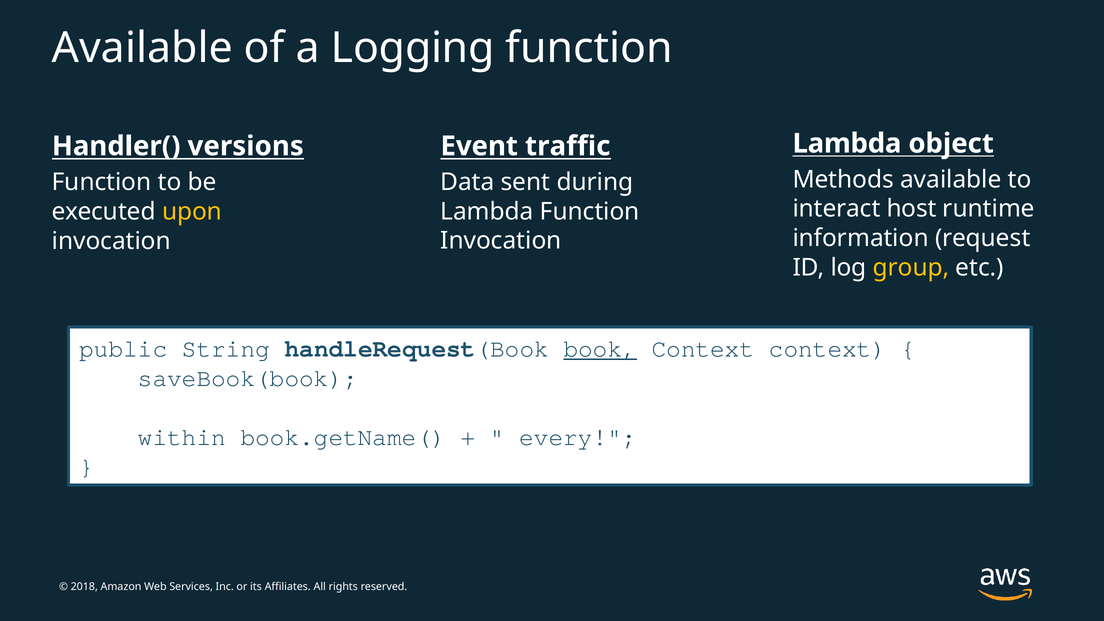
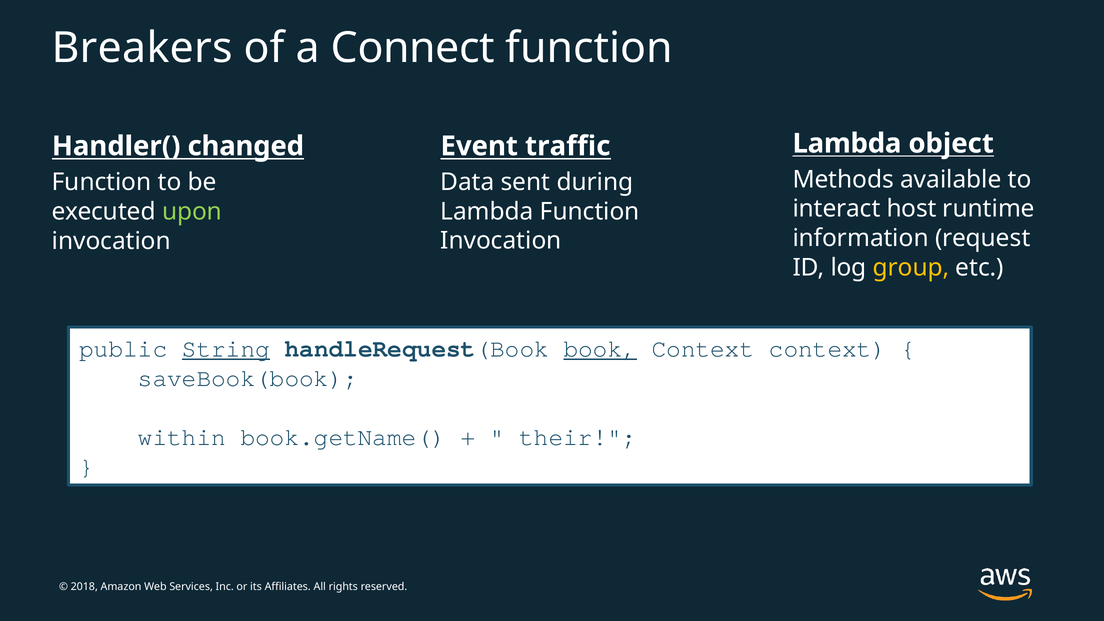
Available: Available -> Breakers (142, 48)
Logging: Logging -> Connect (413, 48)
versions: versions -> changed (246, 146)
upon colour: yellow -> light green (192, 212)
String underline: none -> present (226, 349)
every: every -> their (578, 437)
